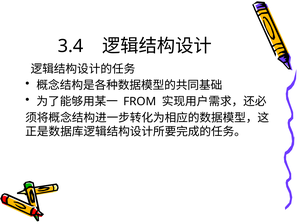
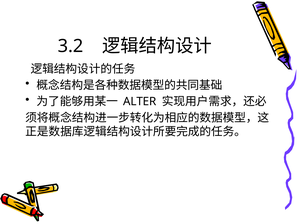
3.4: 3.4 -> 3.2 (71, 46)
FROM: FROM -> ALTER (140, 102)
